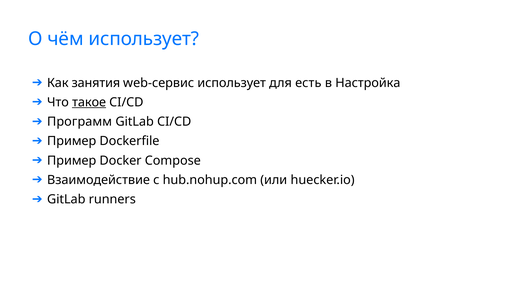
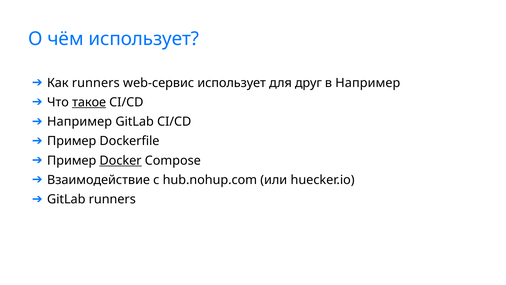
Как занятия: занятия -> runners (96, 83)
есть: есть -> друг (308, 83)
в Настройка: Настройка -> Например (368, 83)
Программ: Программ -> Например (80, 122)
Docker underline: none -> present (121, 160)
